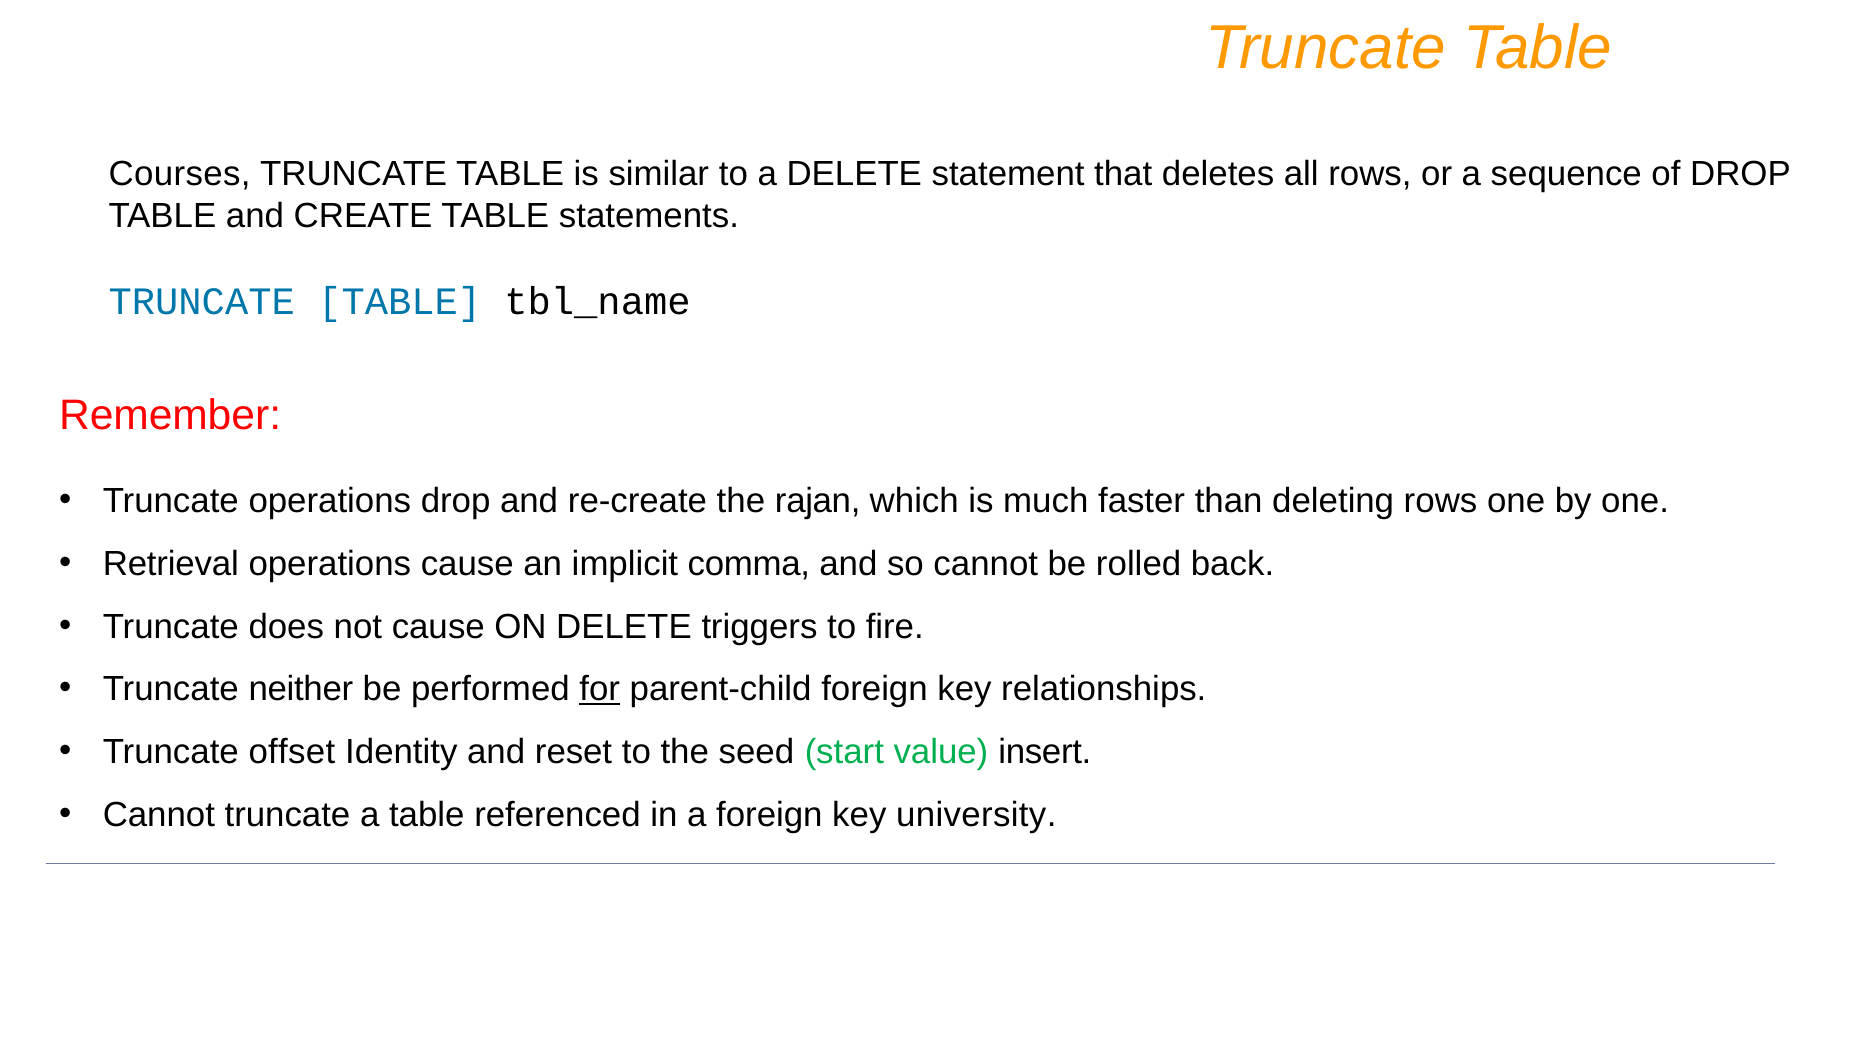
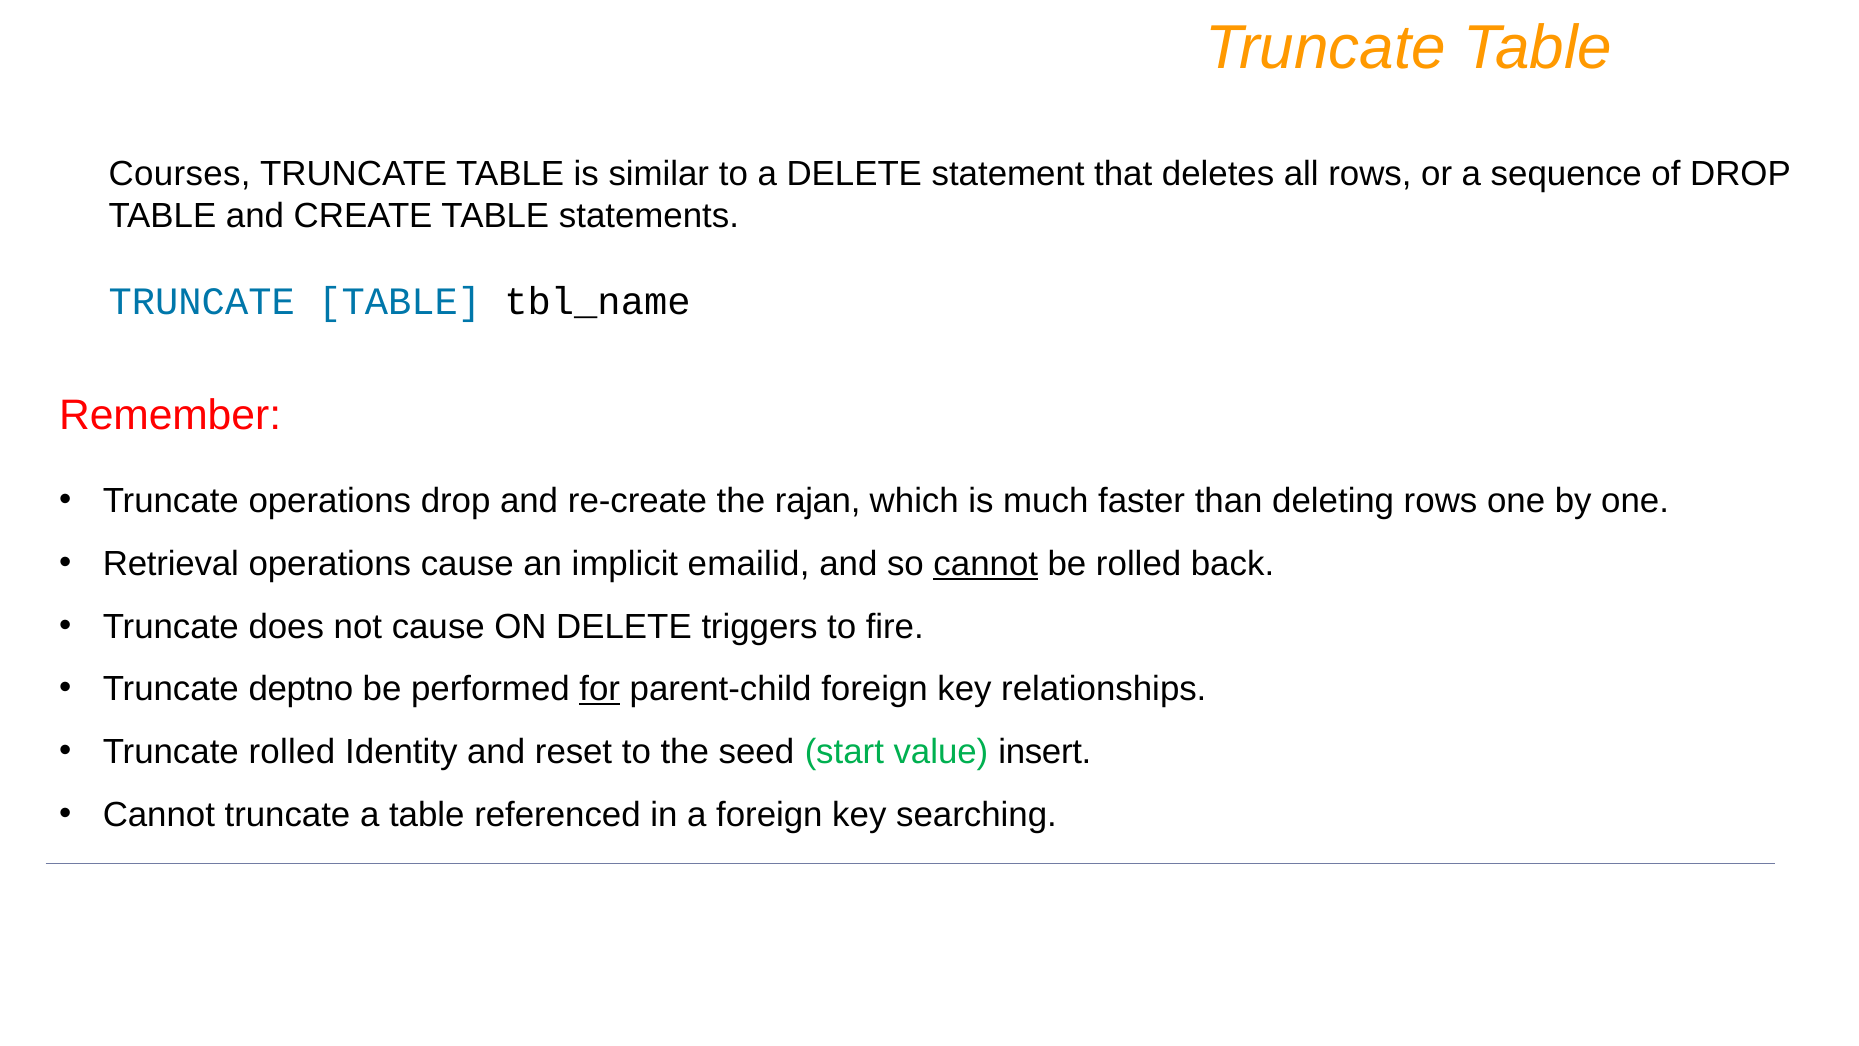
comma: comma -> emailid (749, 564)
cannot underline: none -> present (986, 564)
neither: neither -> deptno (301, 689)
Truncate offset: offset -> rolled (292, 752)
university: university -> searching (976, 815)
